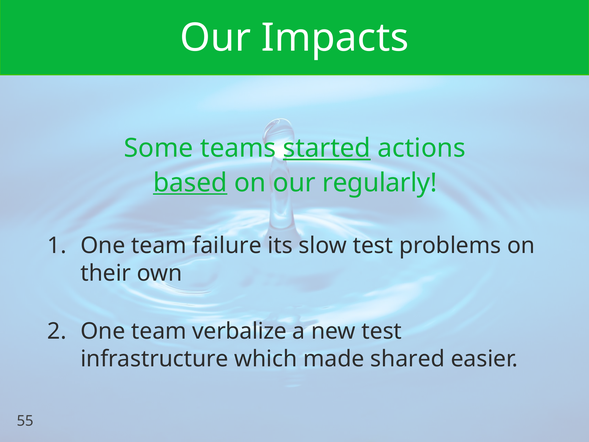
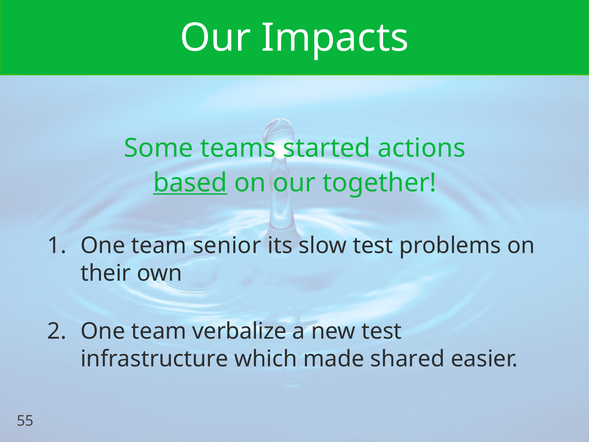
started underline: present -> none (327, 148)
regularly: regularly -> together (380, 183)
failure: failure -> senior (227, 246)
